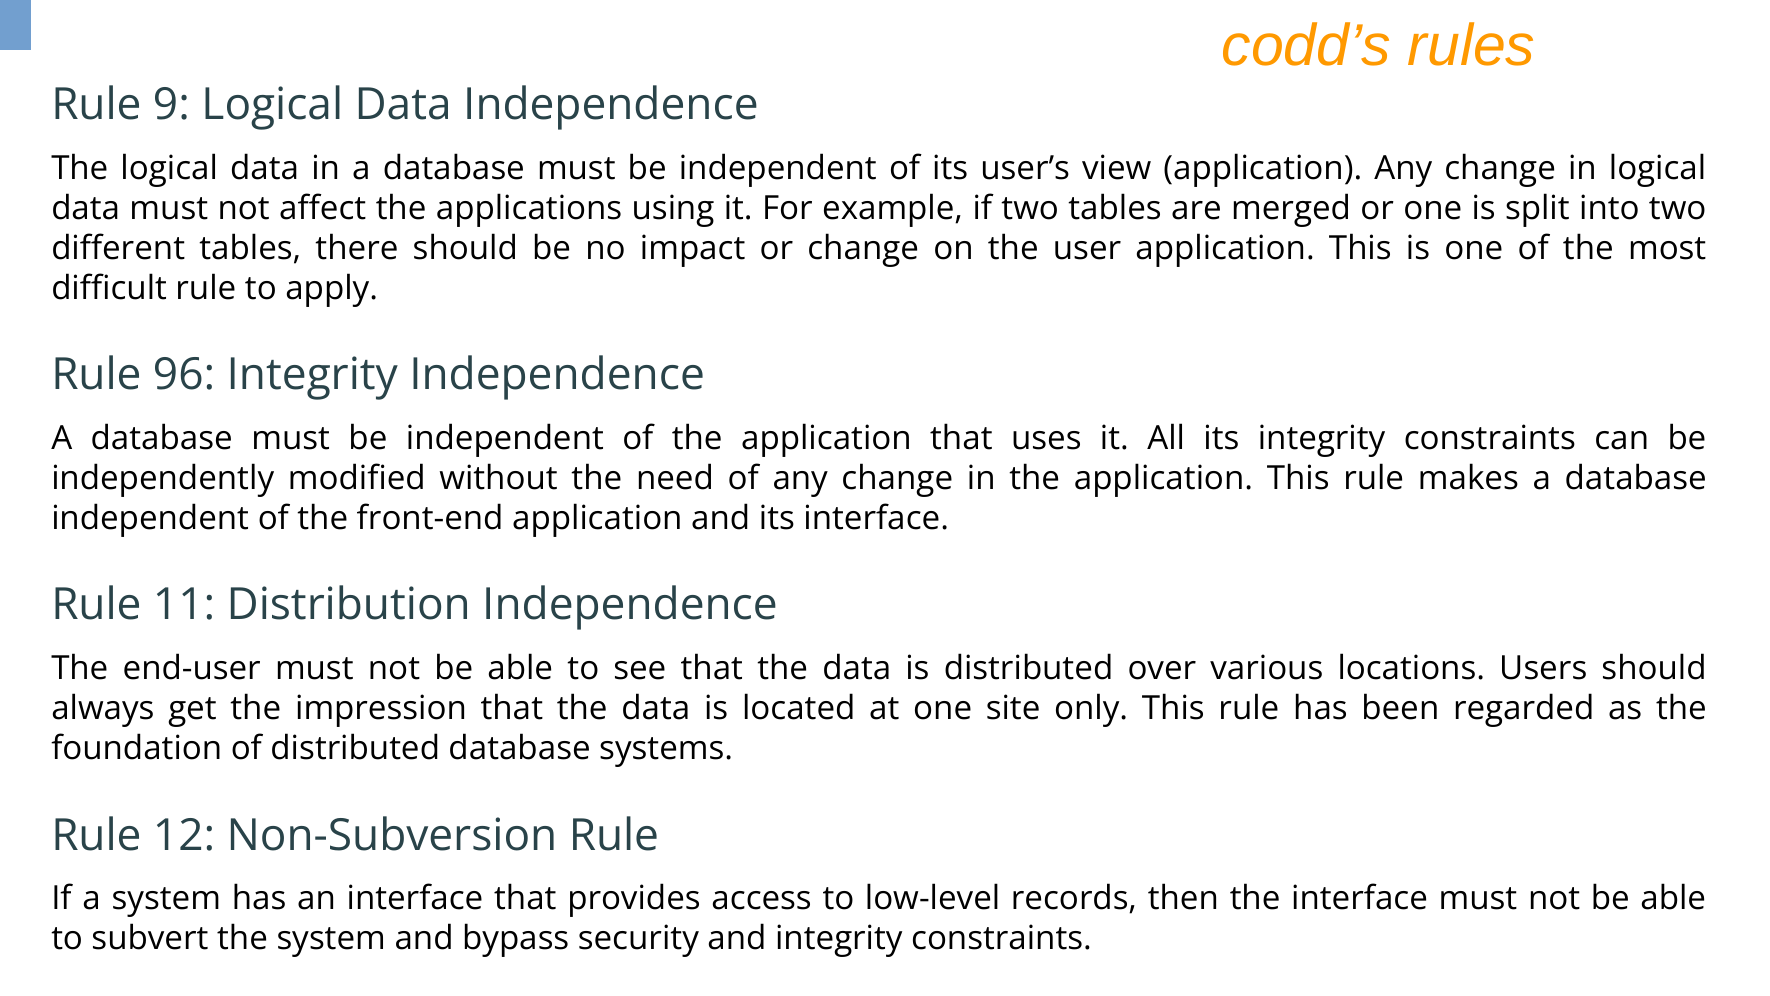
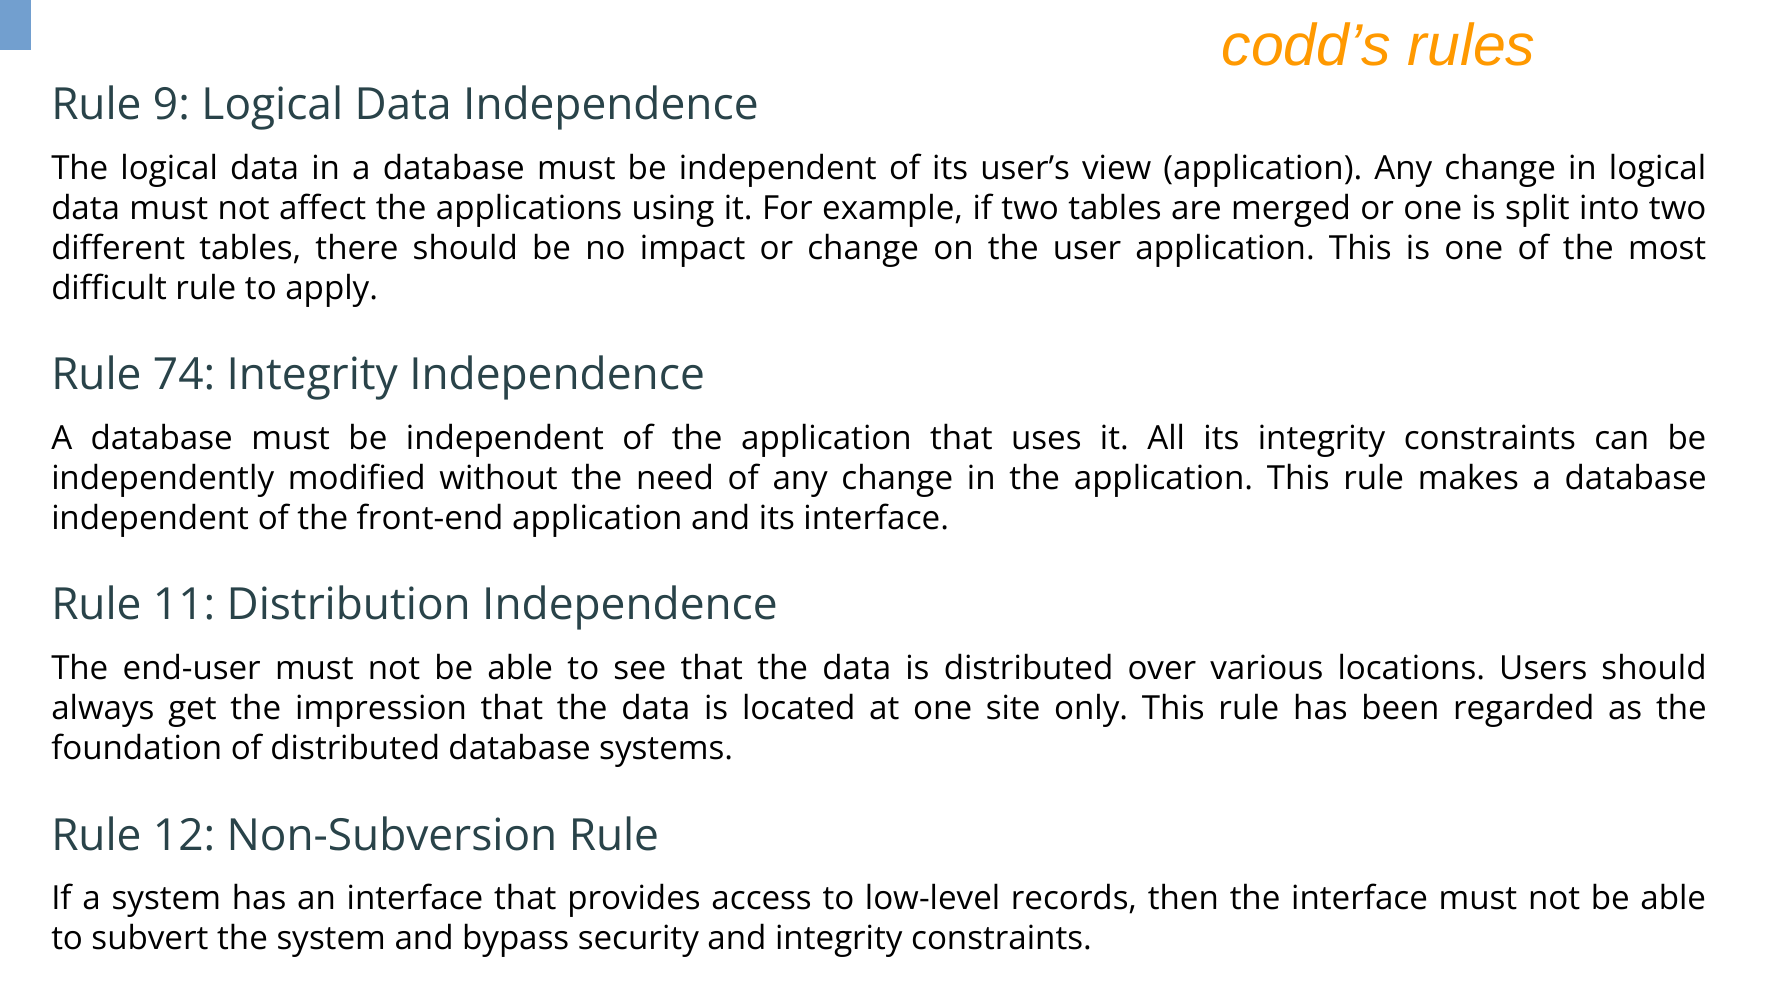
96: 96 -> 74 (184, 375)
